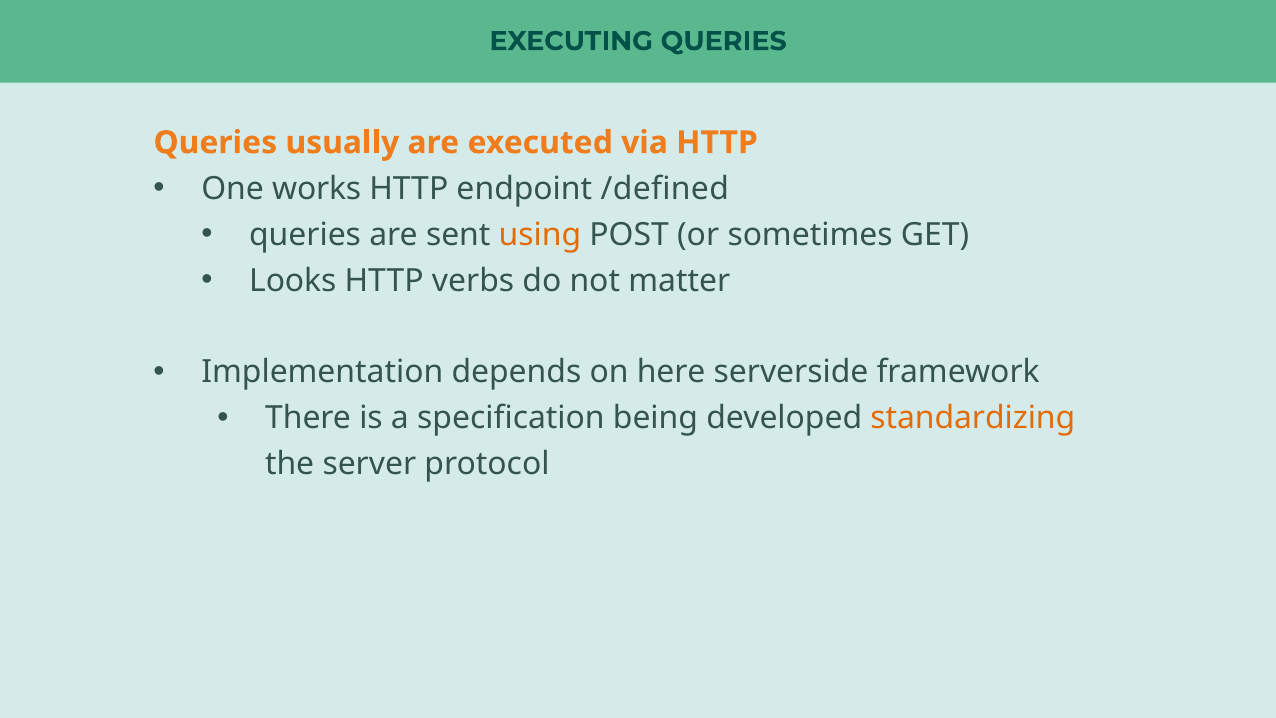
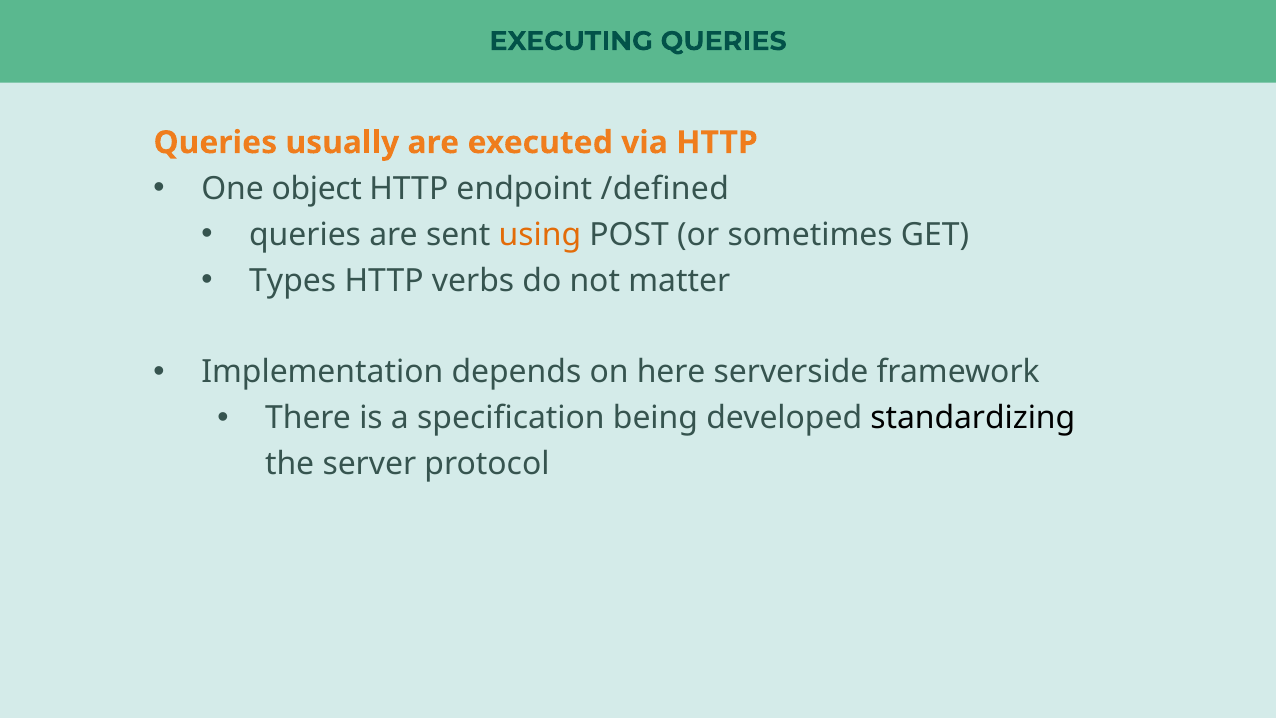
works: works -> object (317, 189)
Looks: Looks -> Types (293, 280)
standardizing colour: orange -> black (973, 418)
